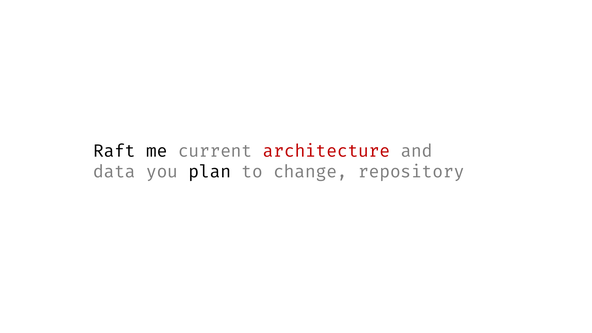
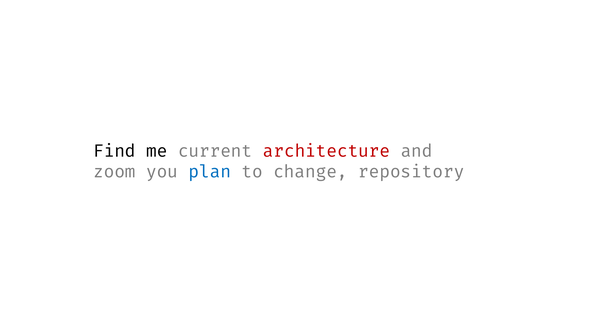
Raft: Raft -> Find (114, 151)
data: data -> zoom (114, 172)
plan colour: black -> blue (210, 172)
